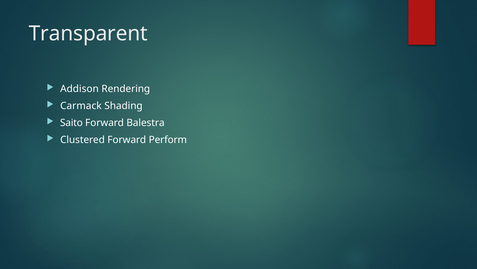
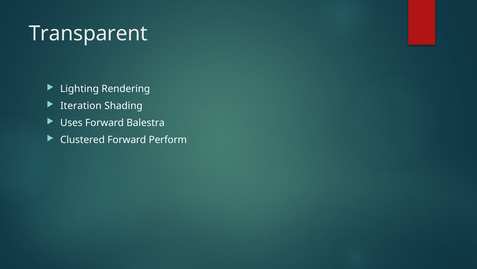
Addison: Addison -> Lighting (80, 89)
Carmack: Carmack -> Iteration (81, 106)
Saito: Saito -> Uses (71, 123)
